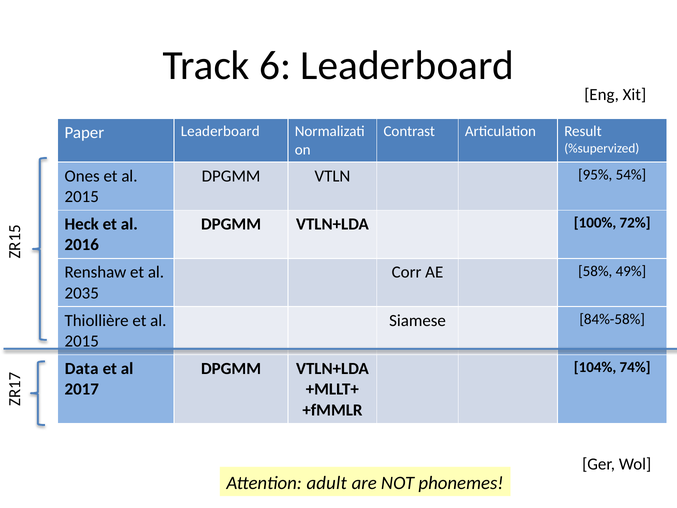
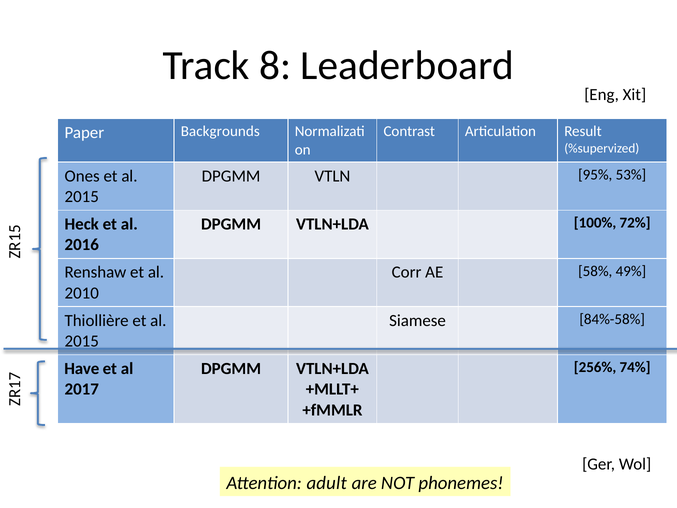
6: 6 -> 8 (275, 66)
Paper Leaderboard: Leaderboard -> Backgrounds (220, 131)
54%: 54% -> 53% (631, 175)
2035: 2035 -> 2010 (82, 293)
104%: 104% -> 256% (595, 367)
Data: Data -> Have (82, 368)
